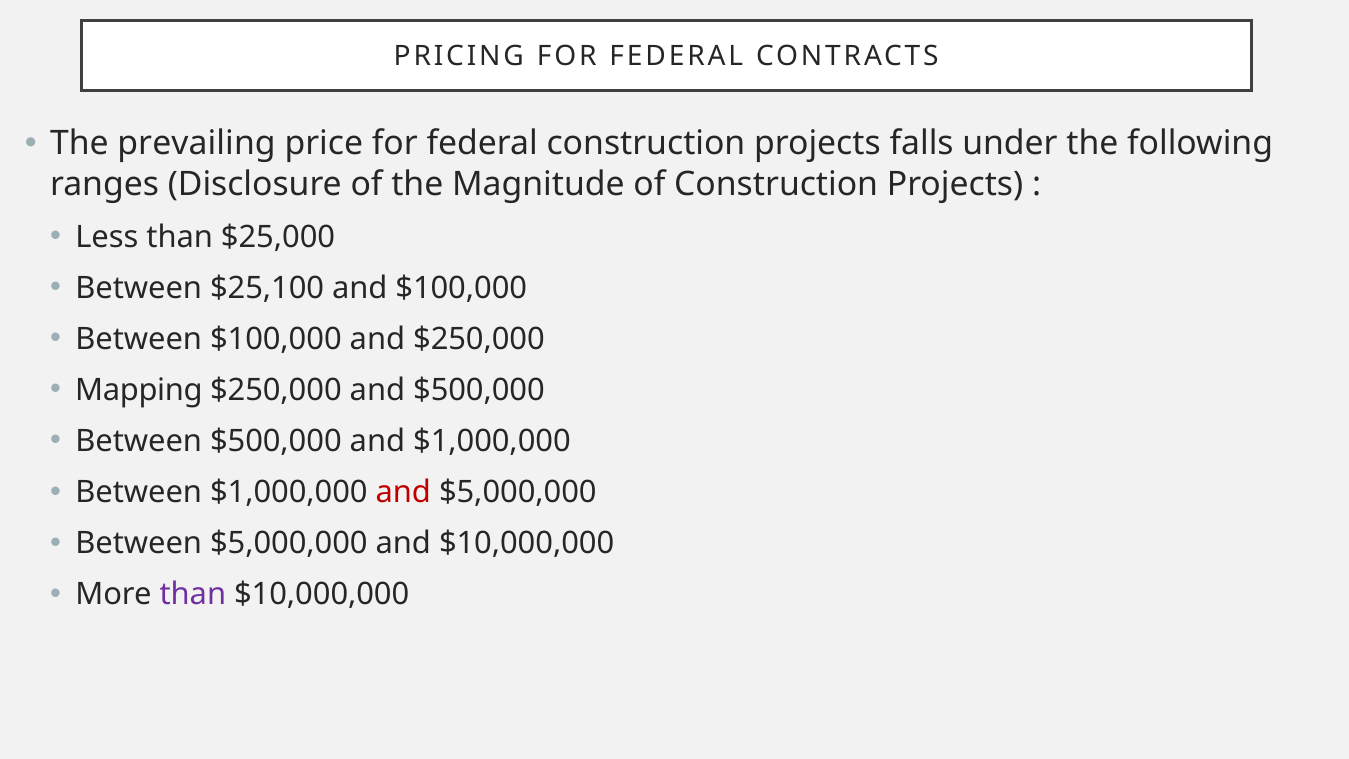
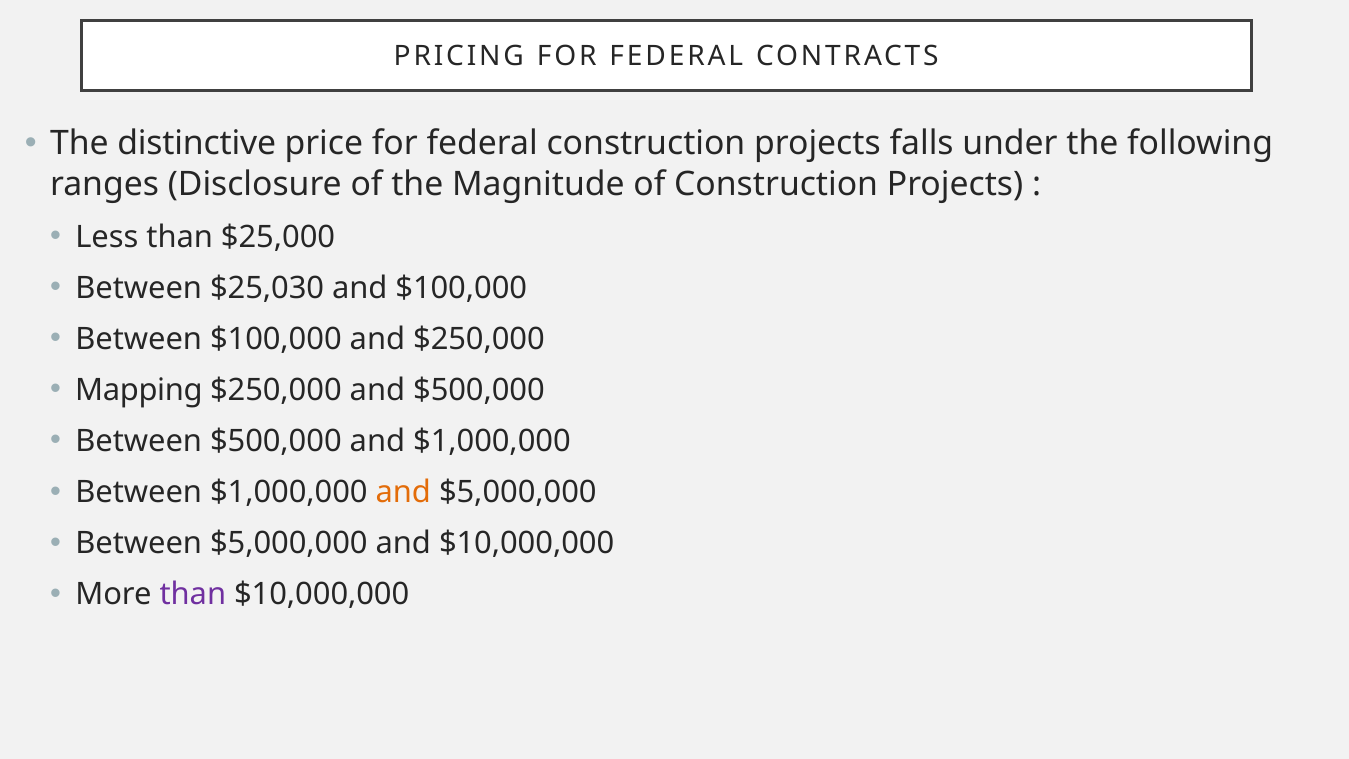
prevailing: prevailing -> distinctive (197, 144)
$25,100: $25,100 -> $25,030 (267, 288)
and colour: red -> orange (403, 492)
